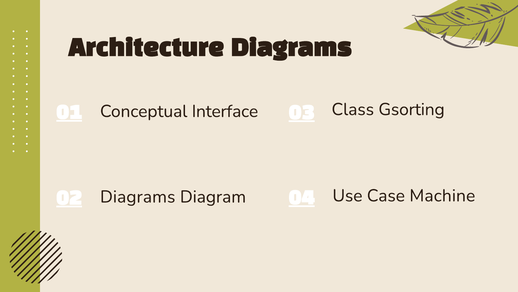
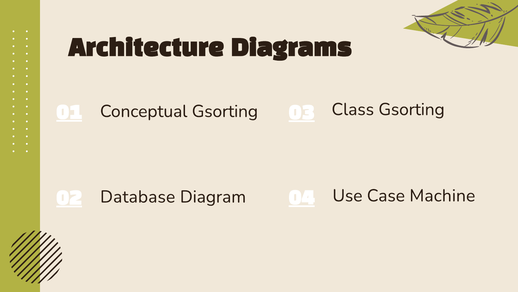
Conceptual Interface: Interface -> Gsorting (225, 111)
Diagrams: Diagrams -> Database (138, 196)
